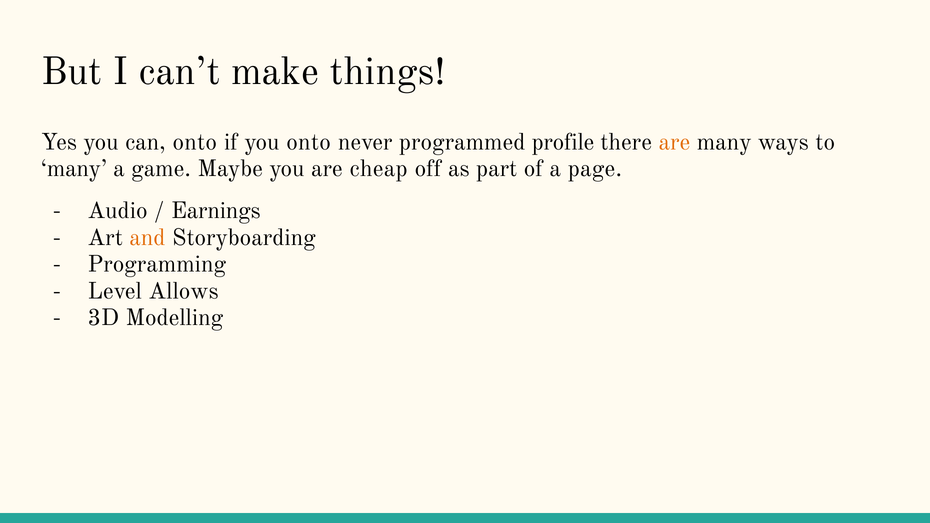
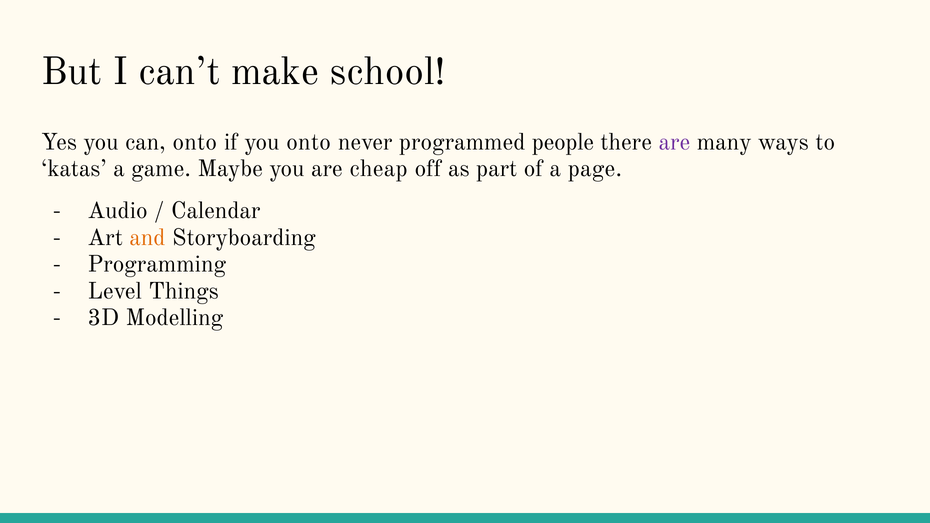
things: things -> school (388, 71)
profile: profile -> people (563, 142)
are colour: orange -> purple (674, 142)
many: many -> katas (74, 169)
Earnings: Earnings -> Calendar (216, 211)
Allows: Allows -> Things (184, 291)
